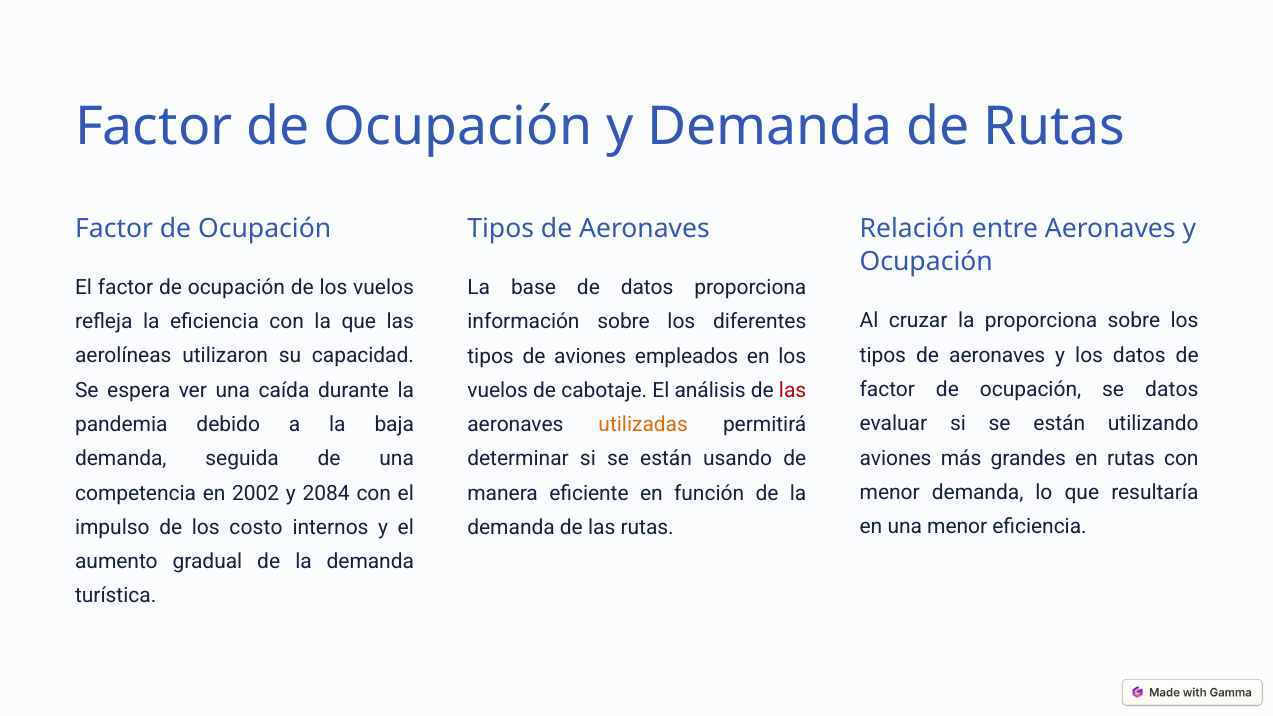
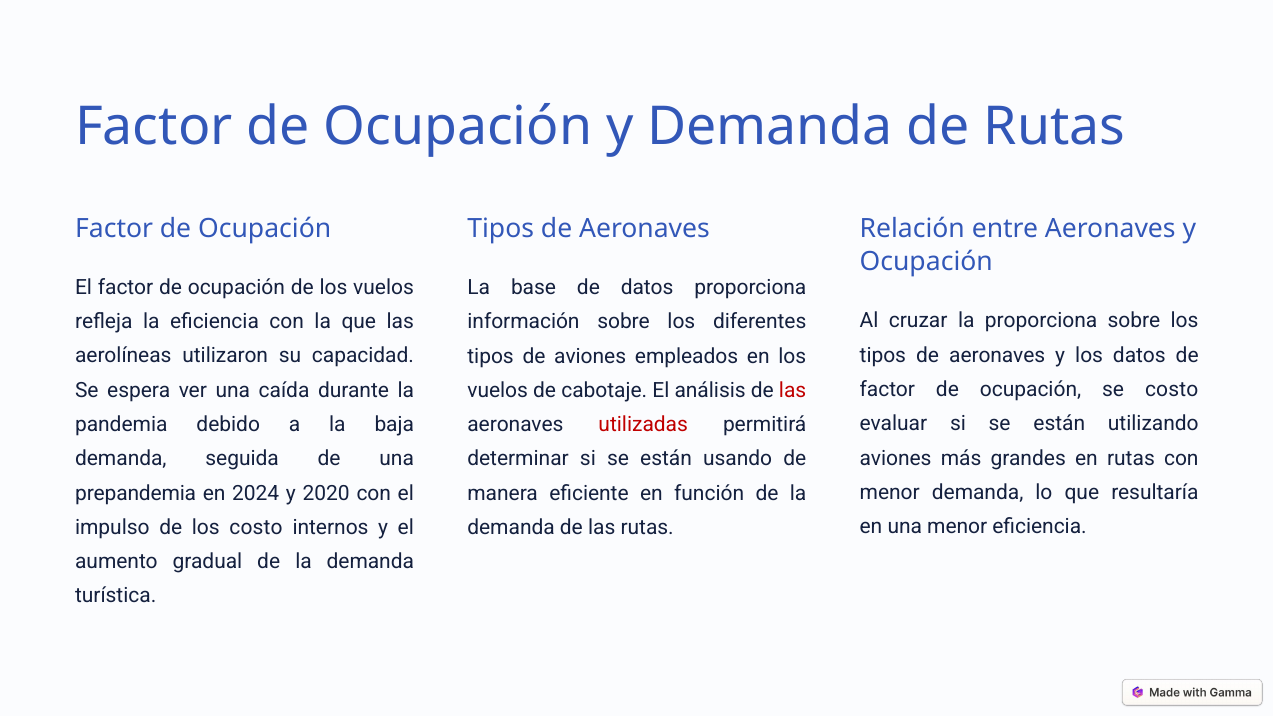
se datos: datos -> costo (1172, 390)
utilizadas colour: orange -> red (643, 425)
competencia: competencia -> prepandemia (136, 493)
2002: 2002 -> 2024 (256, 493)
2084: 2084 -> 2020 (326, 493)
